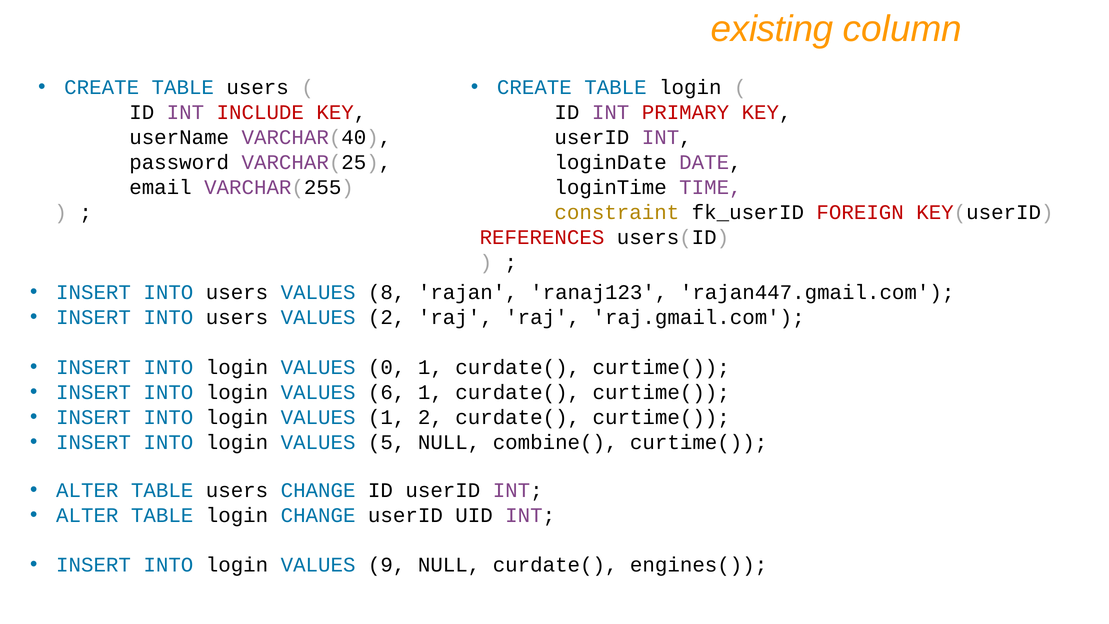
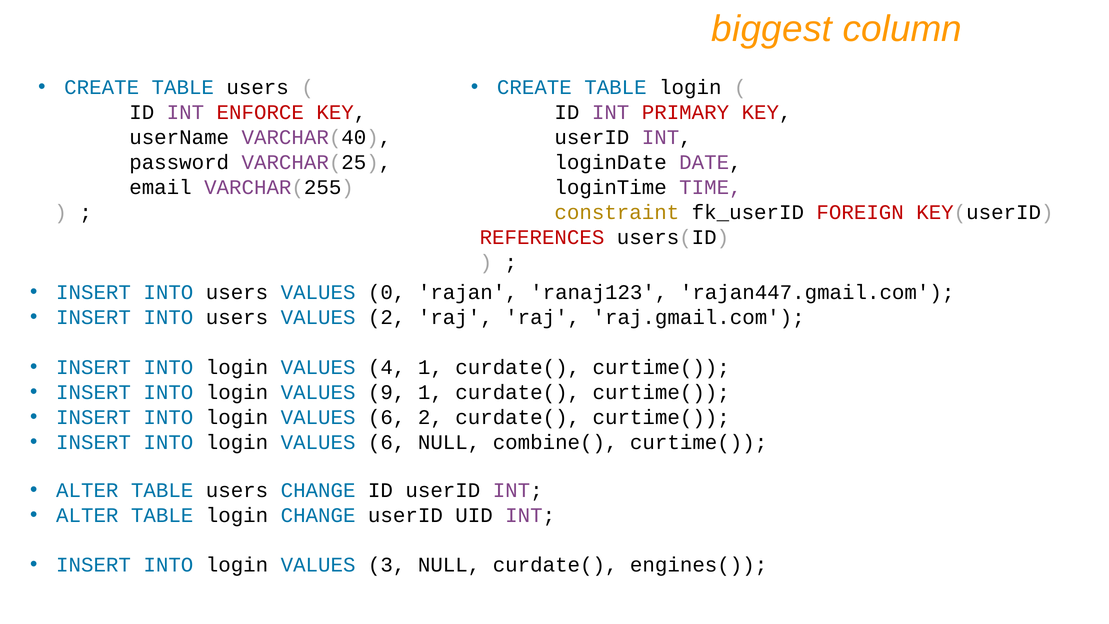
existing: existing -> biggest (772, 29)
INCLUDE: INCLUDE -> ENFORCE (260, 112)
8: 8 -> 0 (387, 293)
0: 0 -> 4 (387, 367)
6: 6 -> 9 (387, 392)
1: 1 -> 6 (387, 417)
5: 5 -> 6 (387, 442)
9: 9 -> 3 (387, 565)
